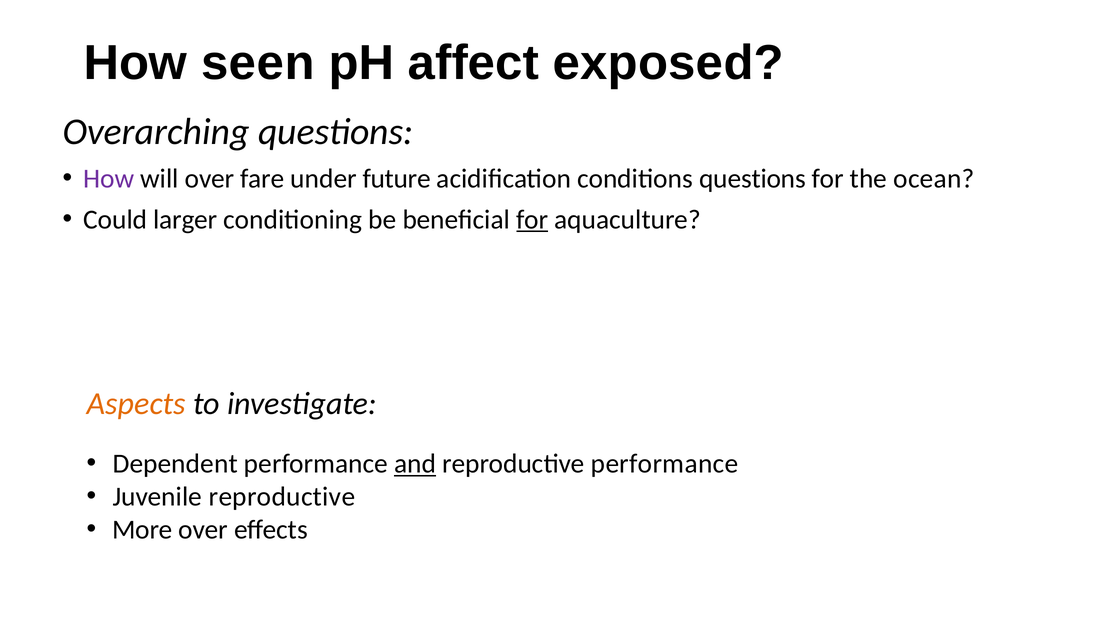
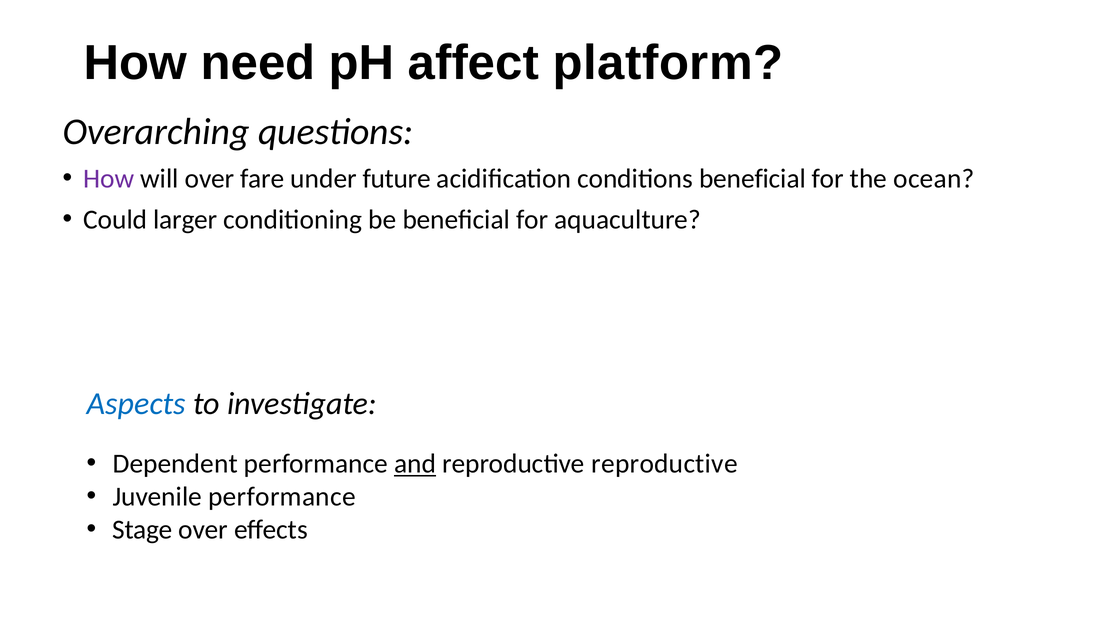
seen: seen -> need (258, 63)
exposed: exposed -> platform (668, 63)
conditions questions: questions -> beneficial (752, 178)
for underline: present -> none (532, 220)
Aspects colour: orange -> blue (136, 404)
reproductive performance: performance -> reproductive (665, 464)
Juvenile reproductive: reproductive -> performance (282, 497)
More: More -> Stage (142, 530)
